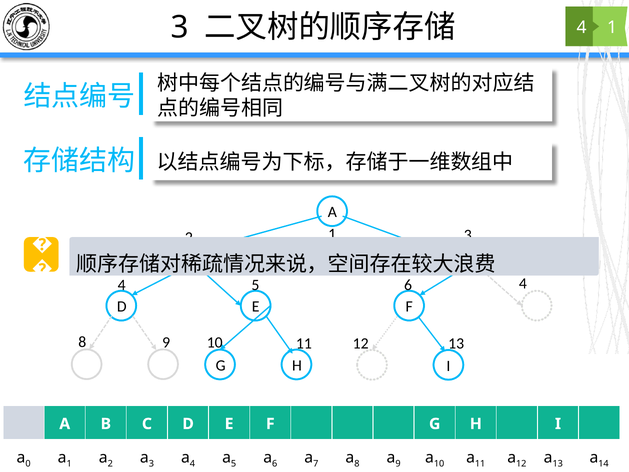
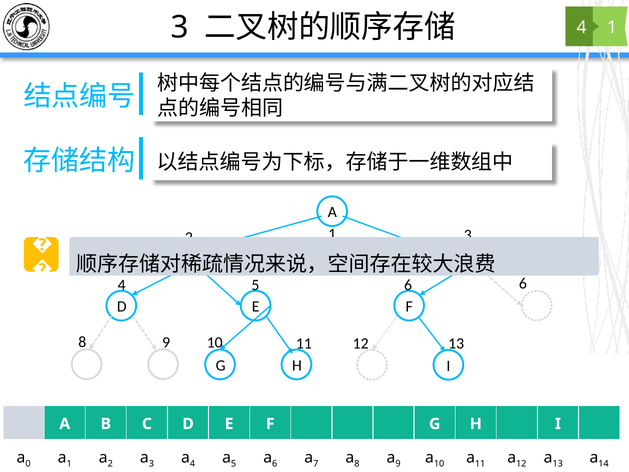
6 4: 4 -> 6 (523, 284)
